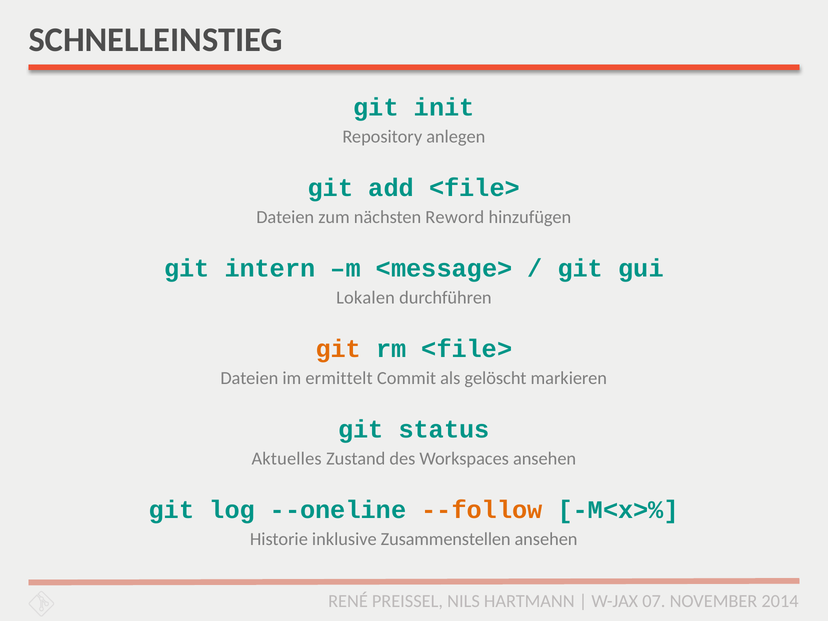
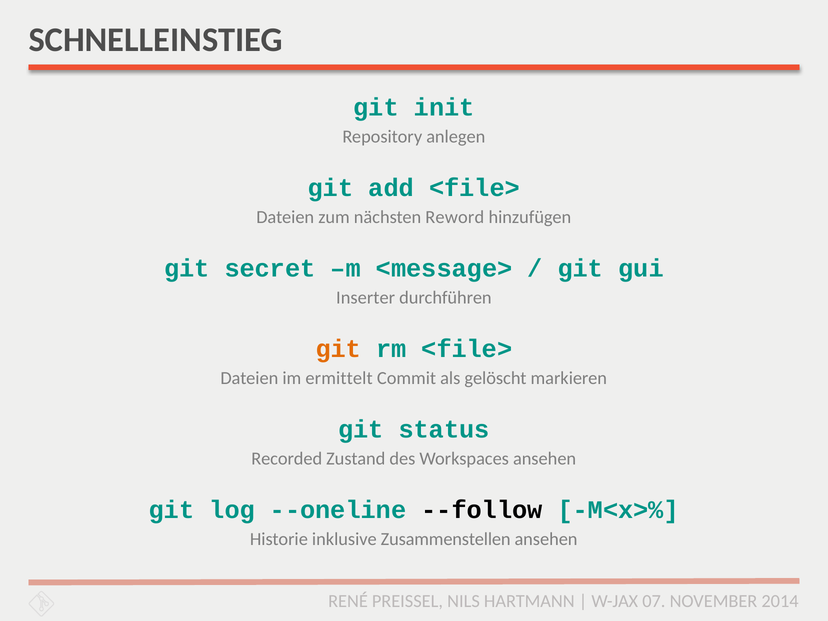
intern: intern -> secret (270, 268)
Lokalen: Lokalen -> Inserter (366, 298)
Aktuelles: Aktuelles -> Recorded (287, 459)
--follow colour: orange -> black (482, 510)
